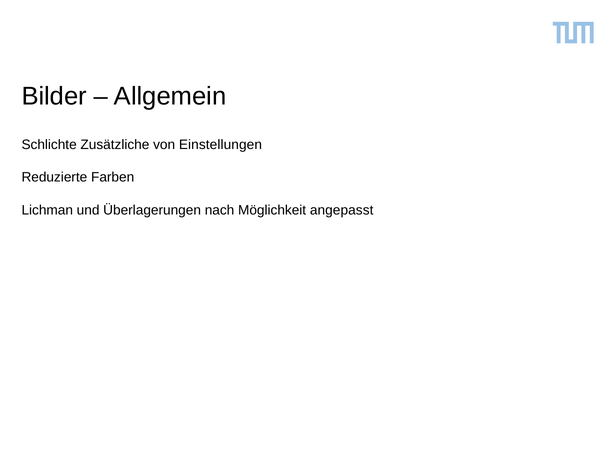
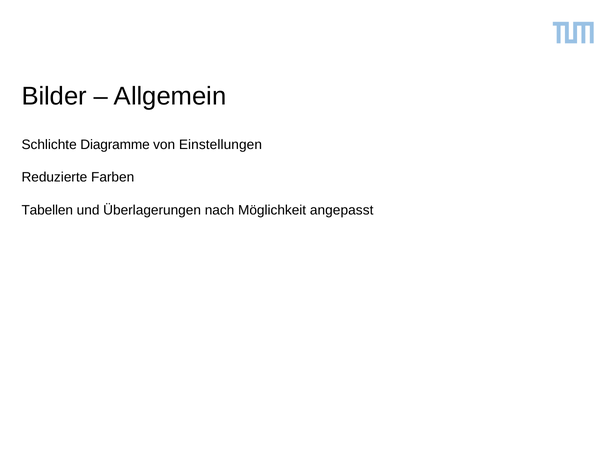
Zusätzliche: Zusätzliche -> Diagramme (115, 145)
Lichman: Lichman -> Tabellen (47, 210)
